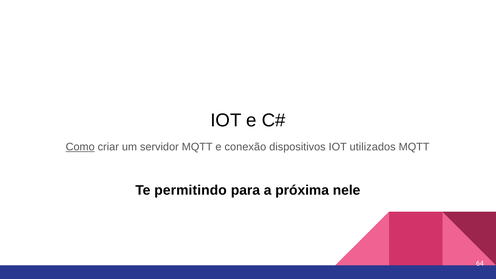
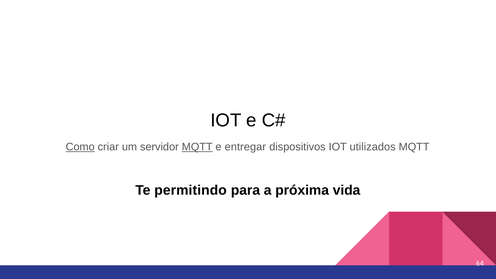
MQTT underline: none -> present (197, 147)
conexão: conexão -> entregar (245, 147)
nele: nele -> vida (347, 190)
